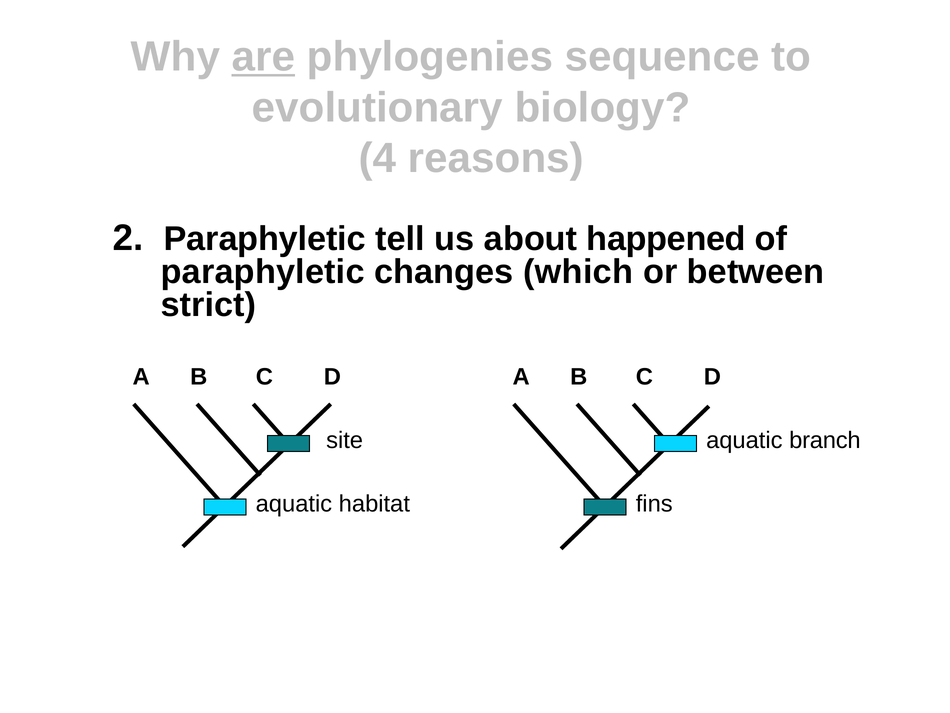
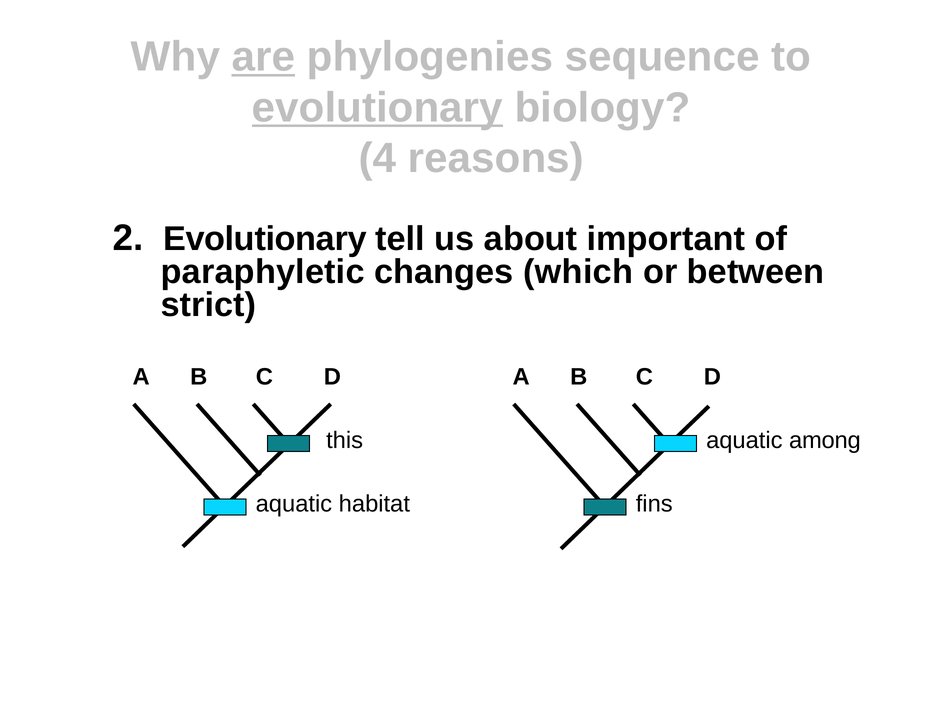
evolutionary underline: none -> present (377, 108)
2 Paraphyletic: Paraphyletic -> Evolutionary (265, 239)
happened: happened -> important (666, 239)
site: site -> this (345, 440)
branch: branch -> among (825, 440)
